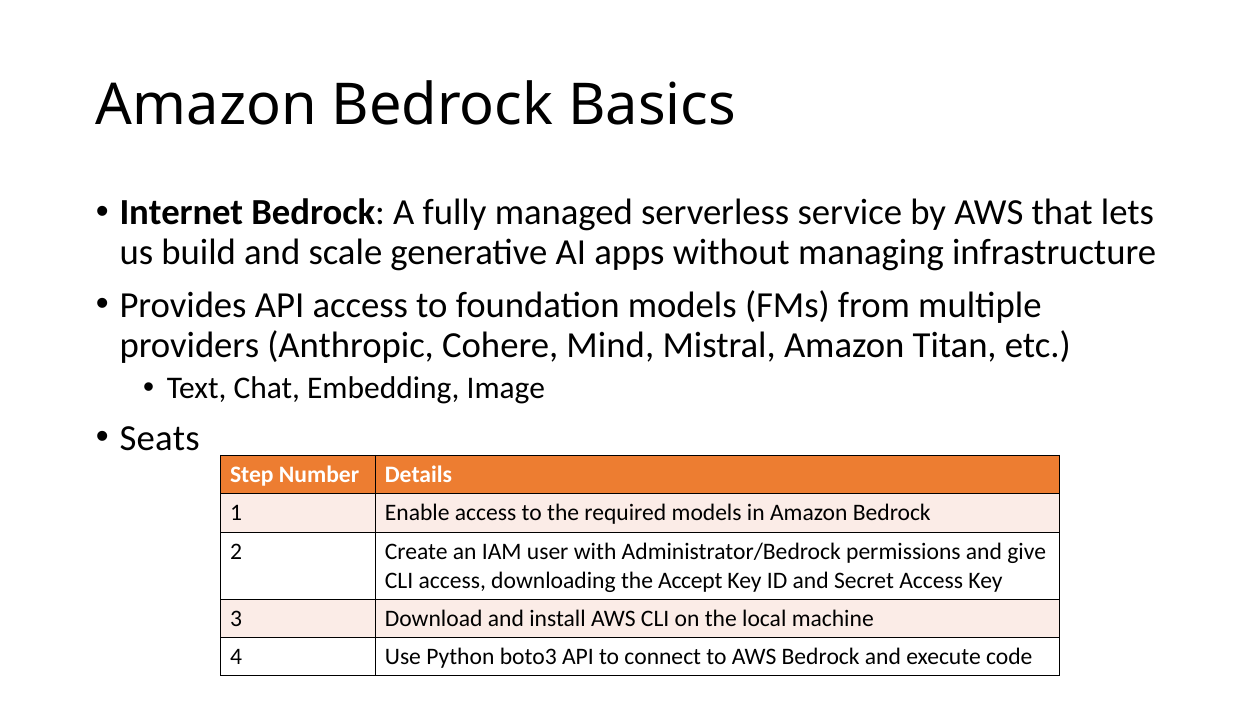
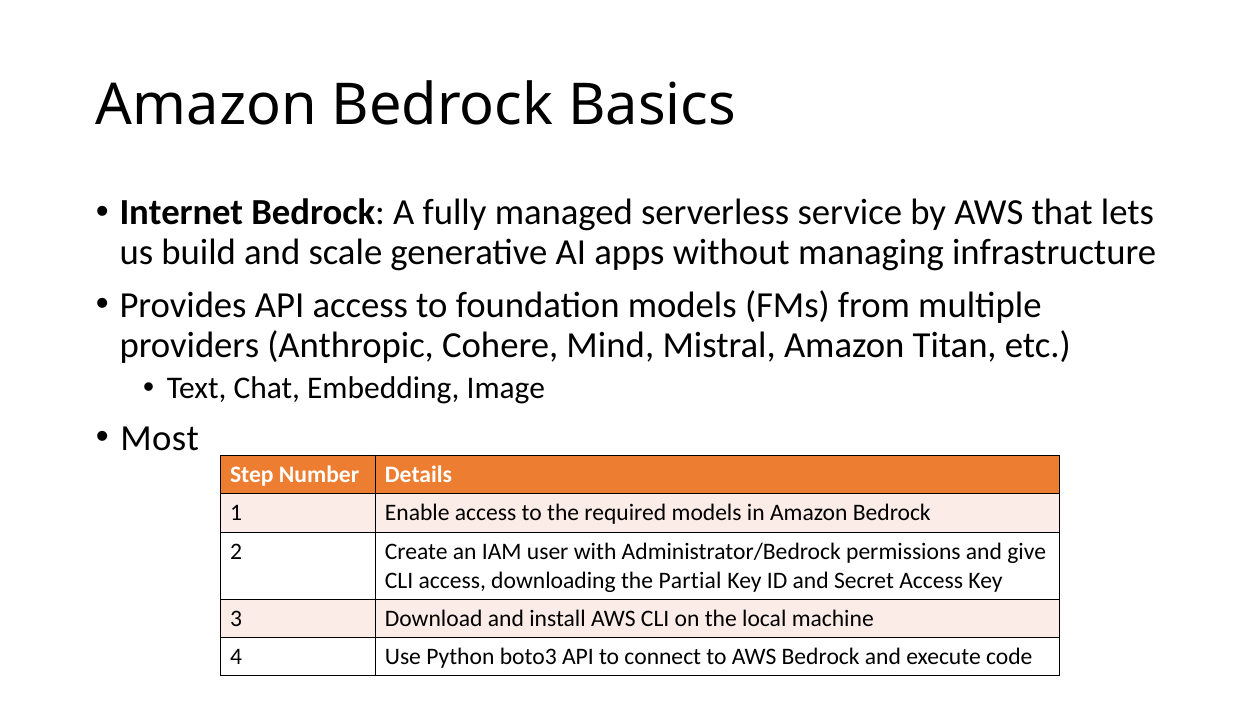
Seats: Seats -> Most (160, 438)
Accept: Accept -> Partial (690, 580)
